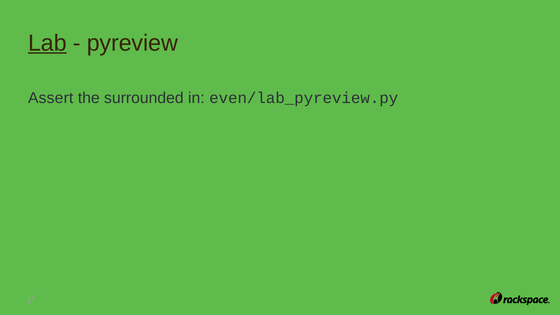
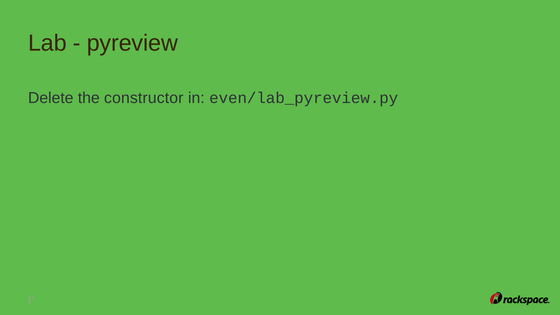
Lab underline: present -> none (47, 43)
Assert: Assert -> Delete (51, 98)
surrounded: surrounded -> constructor (144, 98)
